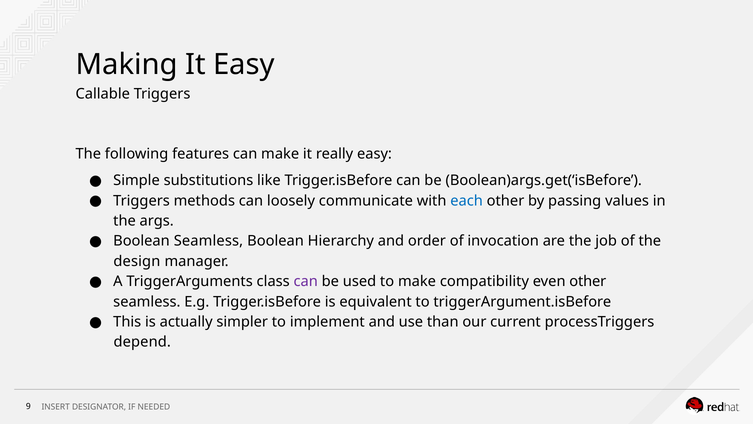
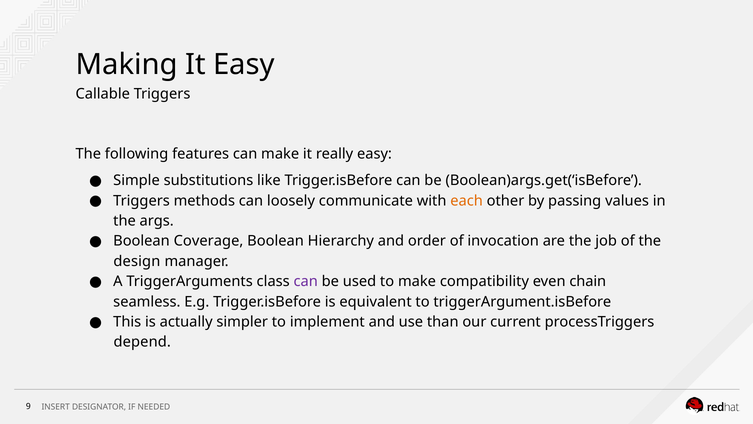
each colour: blue -> orange (467, 200)
Boolean Seamless: Seamless -> Coverage (209, 241)
even other: other -> chain (588, 281)
